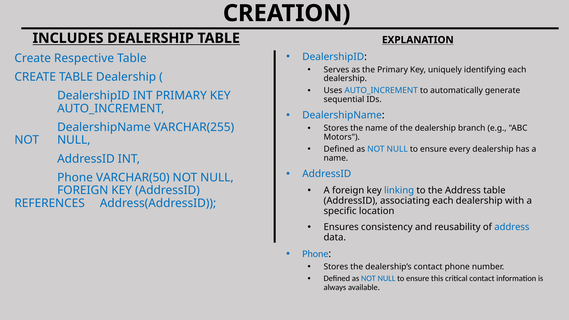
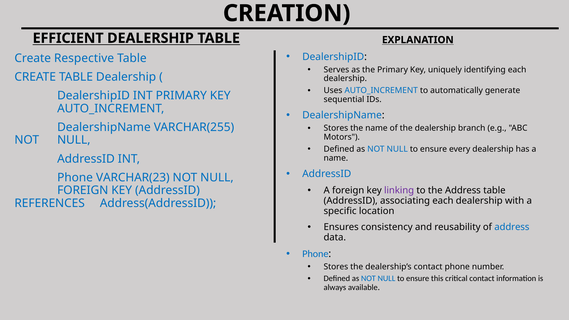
INCLUDES: INCLUDES -> EFFICIENT (68, 38)
VARCHAR(50: VARCHAR(50 -> VARCHAR(23 (133, 178)
linking colour: blue -> purple (399, 190)
